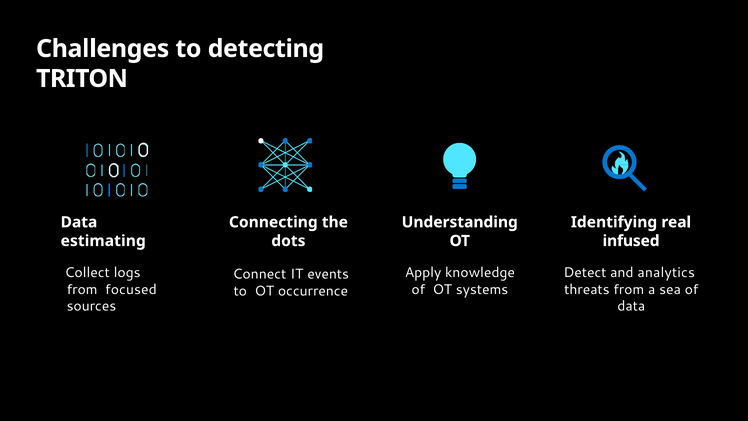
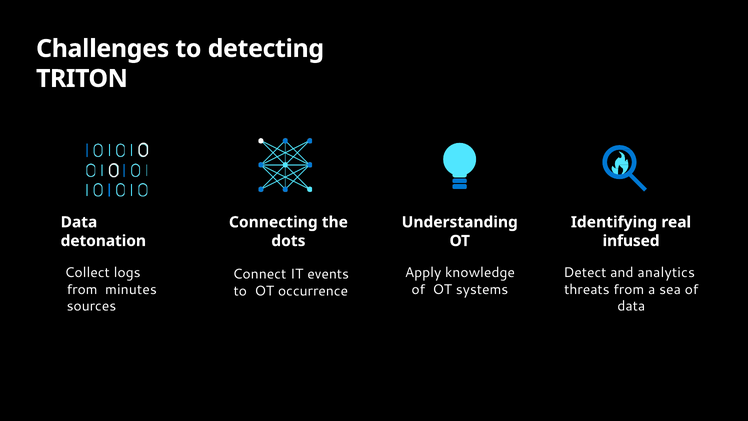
estimating: estimating -> detonation (103, 241)
focused: focused -> minutes (131, 289)
